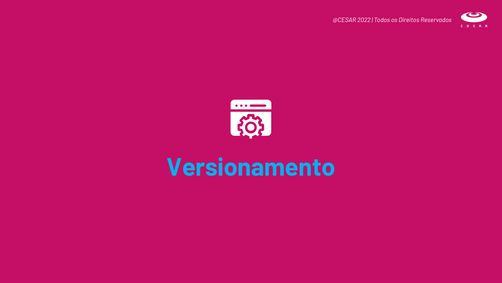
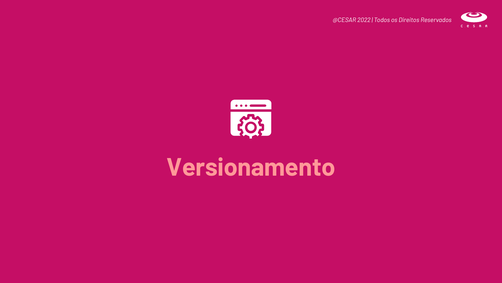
Versionamento colour: light blue -> pink (251, 167)
